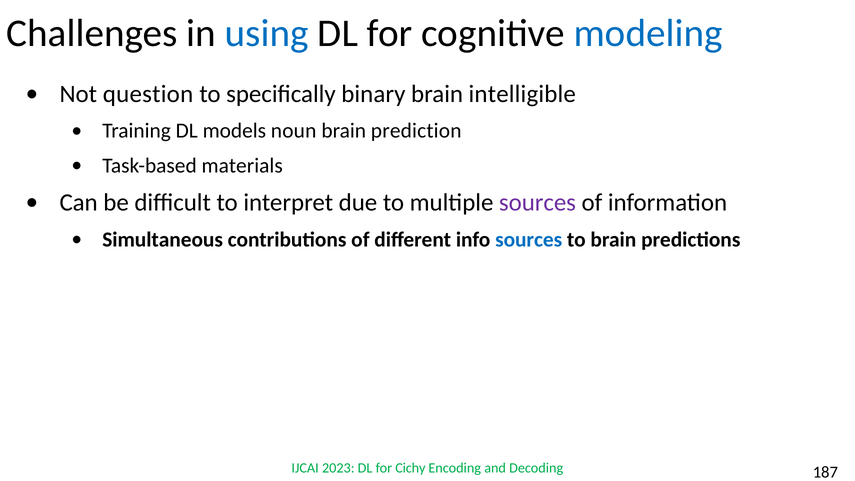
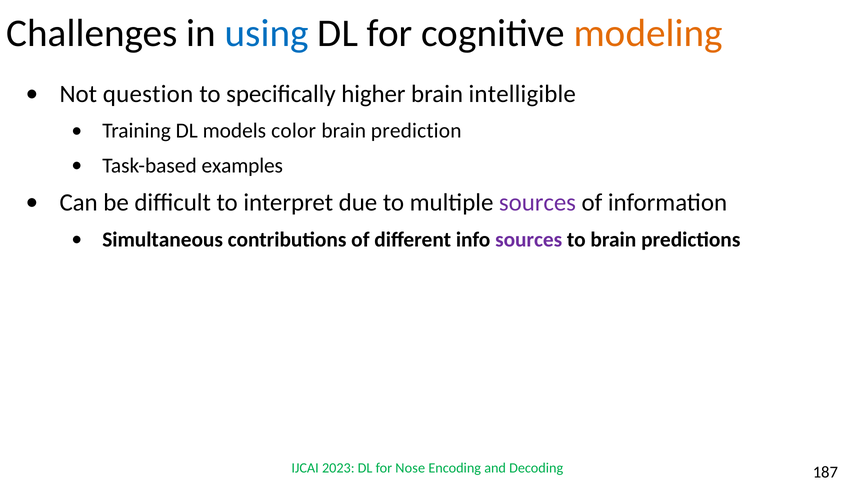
modeling colour: blue -> orange (648, 33)
binary: binary -> higher (373, 94)
noun: noun -> color (294, 131)
materials: materials -> examples (242, 166)
sources colour: blue -> purple (529, 239)
Cichy: Cichy -> Nose (410, 468)
